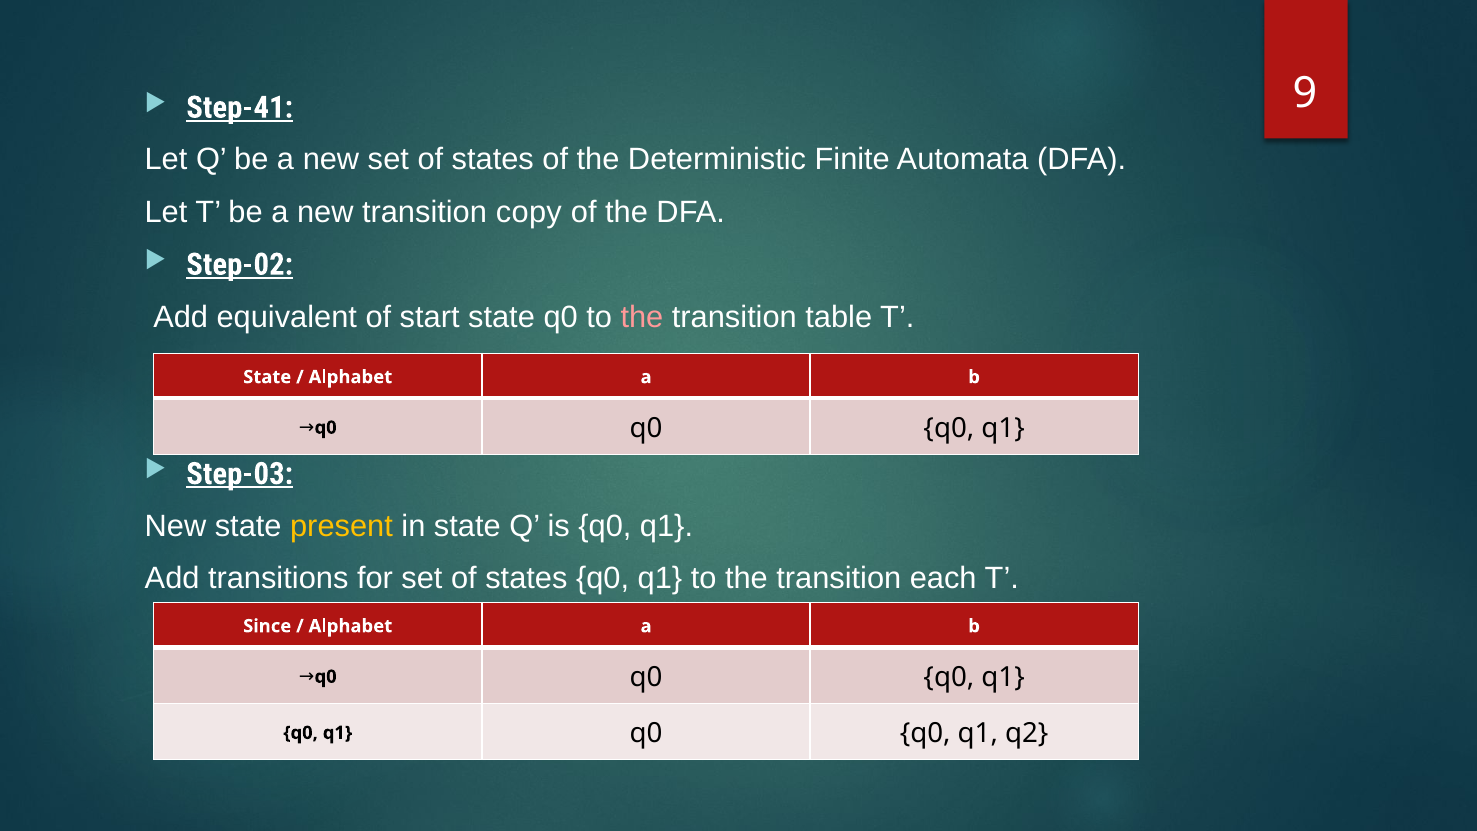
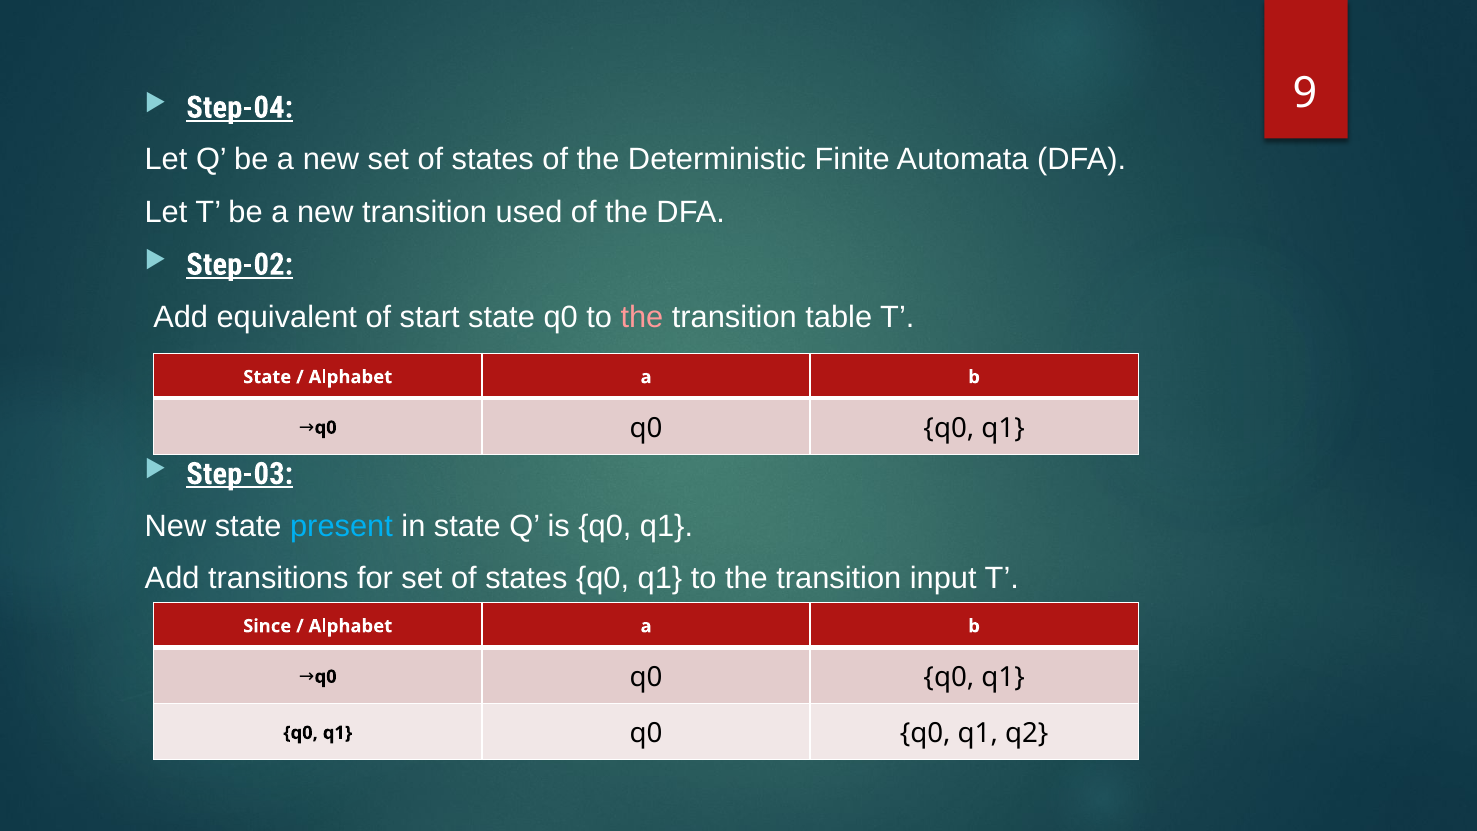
Step-41: Step-41 -> Step-04 (240, 107)
copy: copy -> used (529, 212)
present colour: yellow -> light blue (341, 526)
each: each -> input (943, 578)
